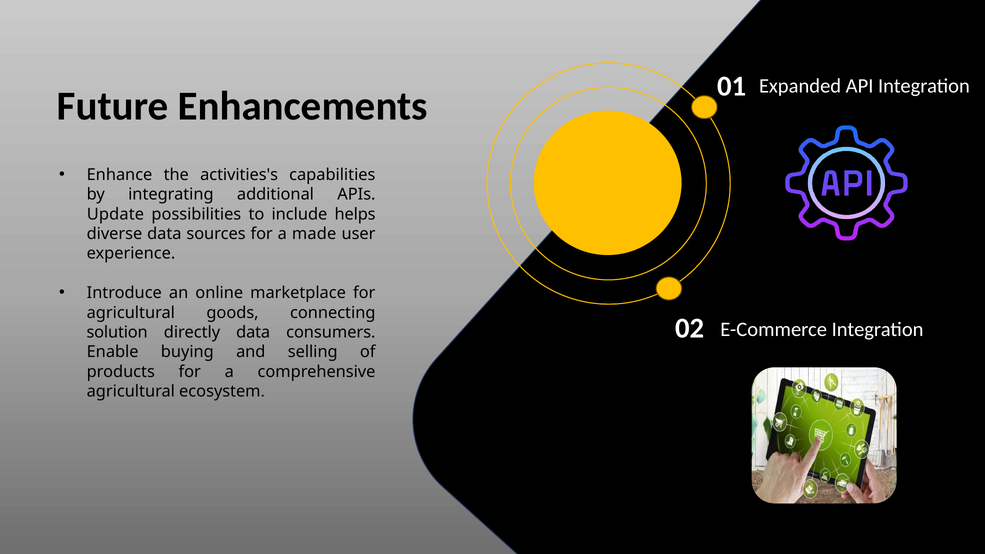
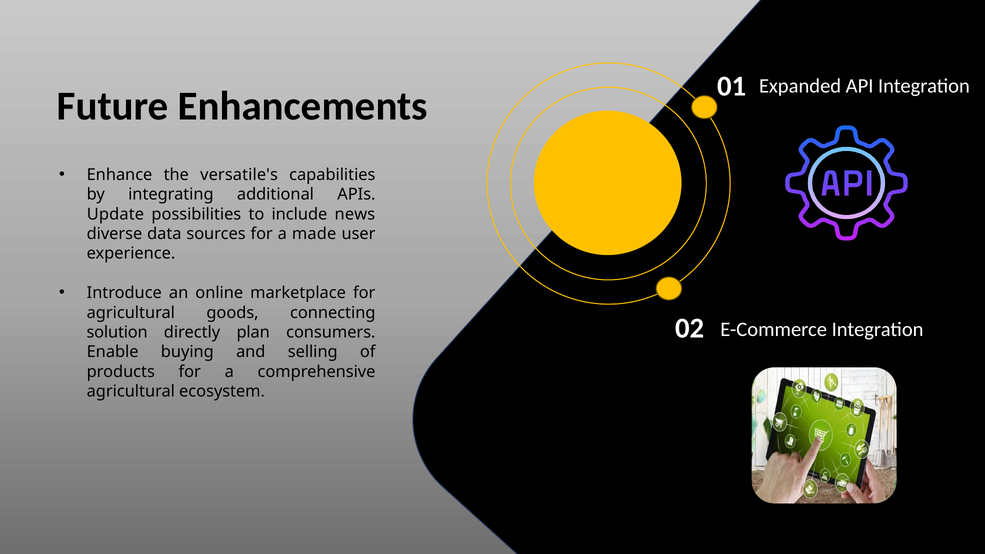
activities's: activities's -> versatile's (239, 175)
helps: helps -> news (355, 214)
directly data: data -> plan (253, 332)
